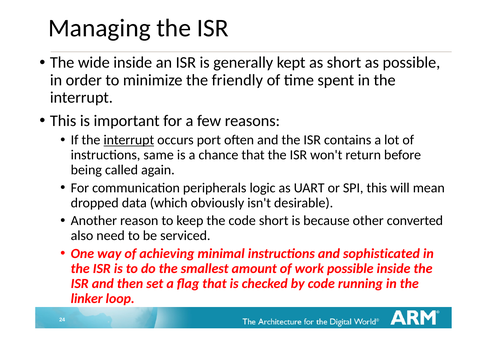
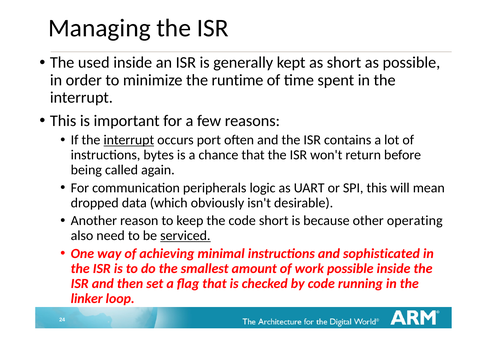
wide: wide -> used (94, 63)
friendly: friendly -> runtime (237, 80)
same: same -> bytes (159, 155)
converted: converted -> operating (415, 221)
serviced underline: none -> present (185, 236)
